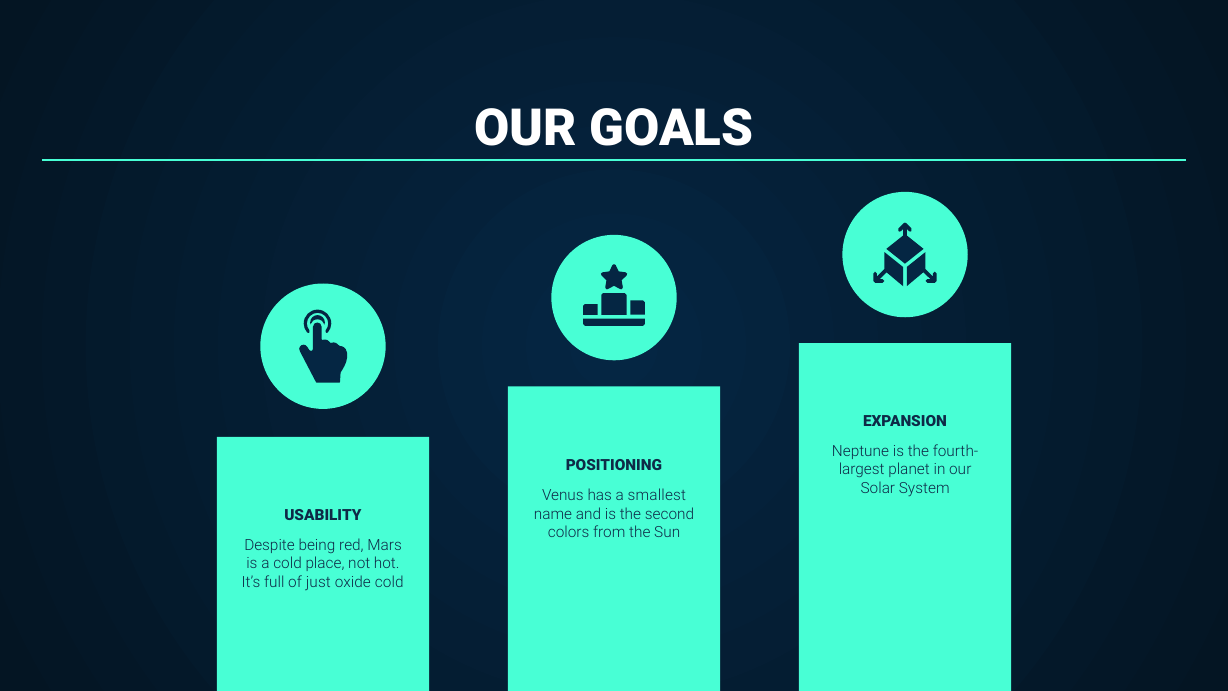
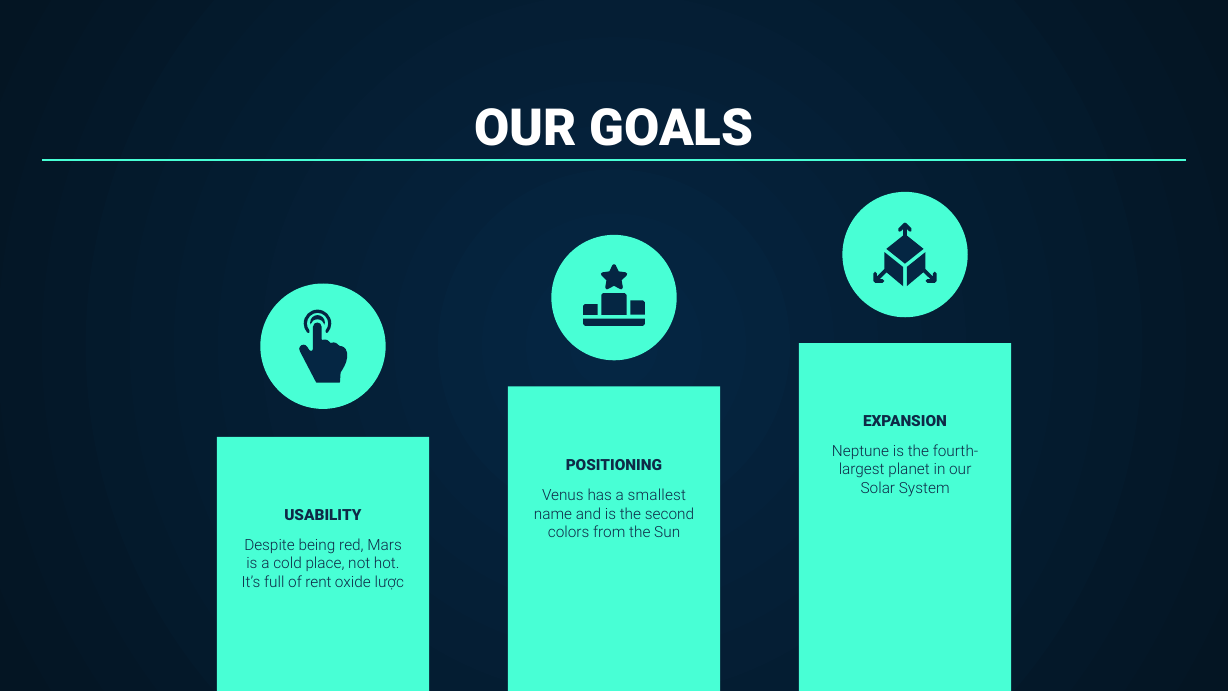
just: just -> rent (318, 582)
oxide cold: cold -> lược (389, 582)
